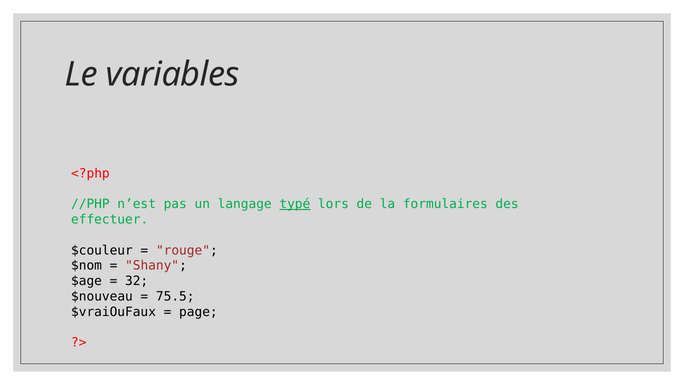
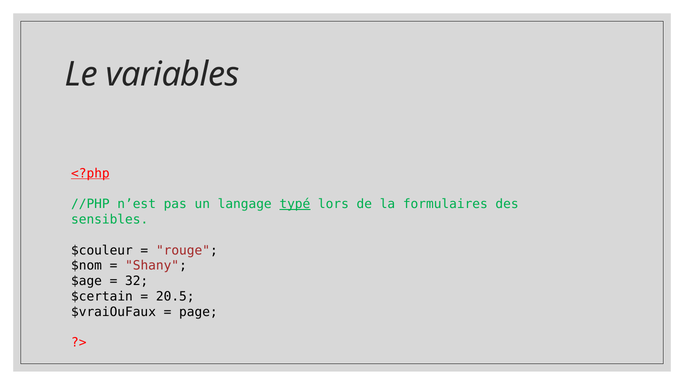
<?php underline: none -> present (90, 173)
effectuer: effectuer -> sensibles (110, 219)
$nouveau: $nouveau -> $certain (102, 296)
75.5: 75.5 -> 20.5 (175, 296)
